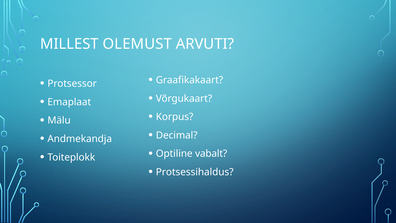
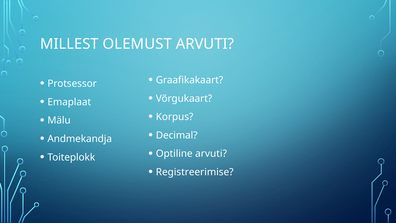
Optiline vabalt: vabalt -> arvuti (211, 154)
Protsessihaldus: Protsessihaldus -> Registreerimise (195, 172)
